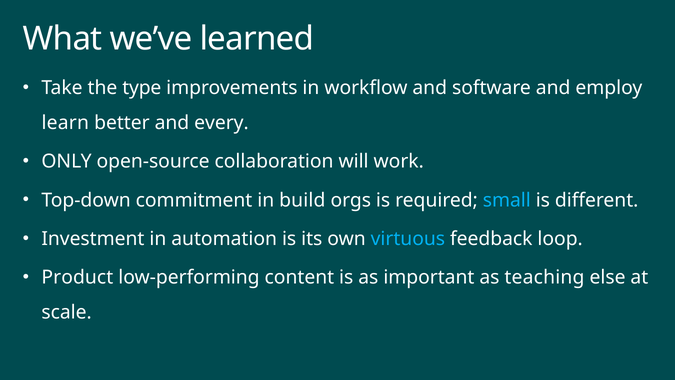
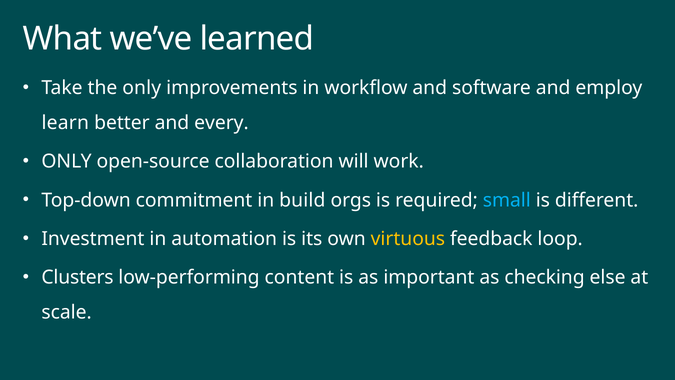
the type: type -> only (142, 88)
virtuous colour: light blue -> yellow (408, 239)
Product: Product -> Clusters (78, 277)
teaching: teaching -> checking (545, 277)
